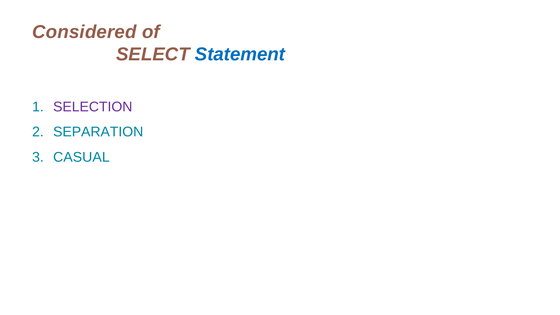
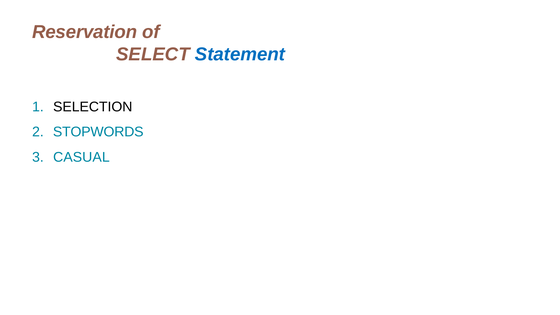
Considered: Considered -> Reservation (85, 32)
SELECTION colour: purple -> black (93, 107)
SEPARATION: SEPARATION -> STOPWORDS (98, 132)
